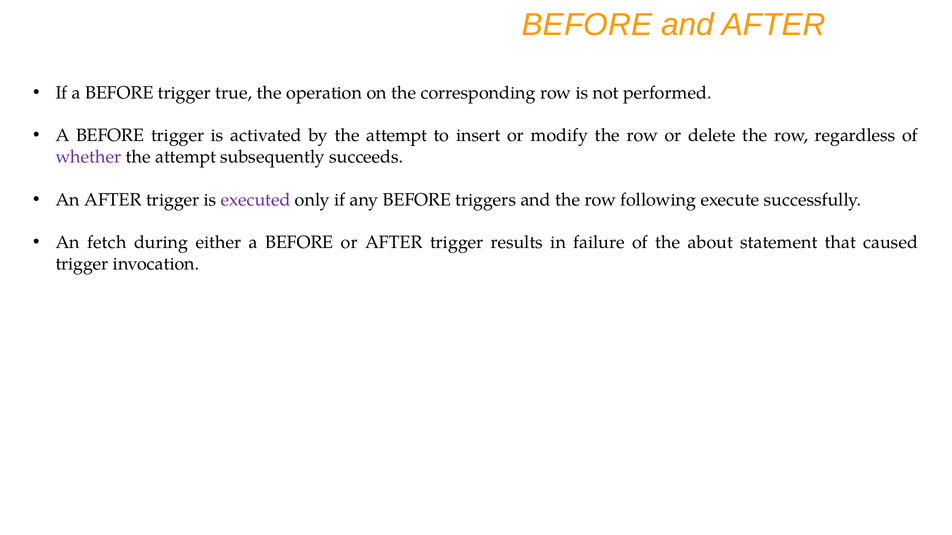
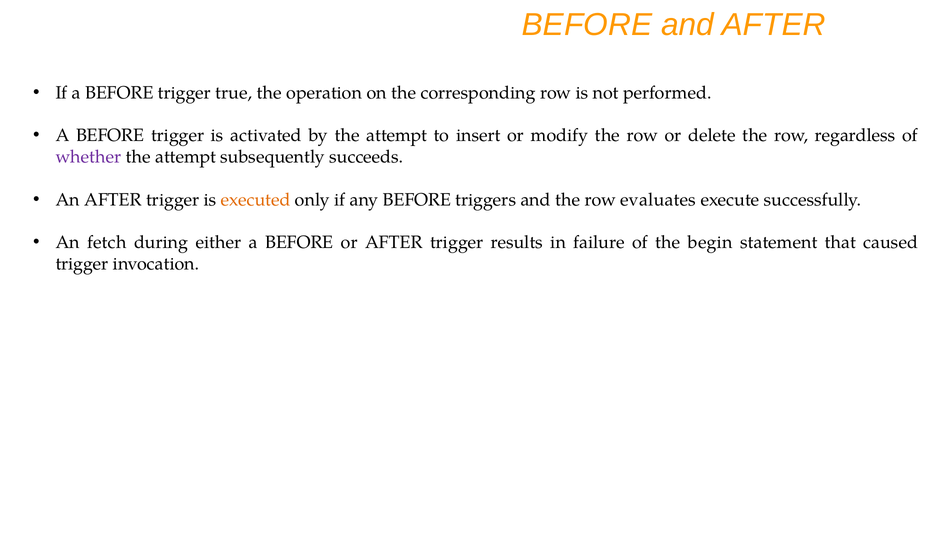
executed colour: purple -> orange (256, 200)
following: following -> evaluates (658, 200)
about: about -> begin (710, 243)
